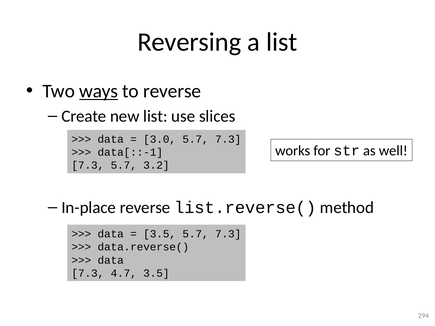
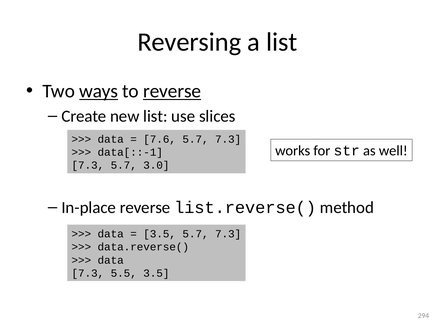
reverse underline: none -> present (172, 91)
3.0: 3.0 -> 7.6 (160, 139)
3.2: 3.2 -> 3.0 (156, 166)
4.7: 4.7 -> 5.5 (124, 273)
